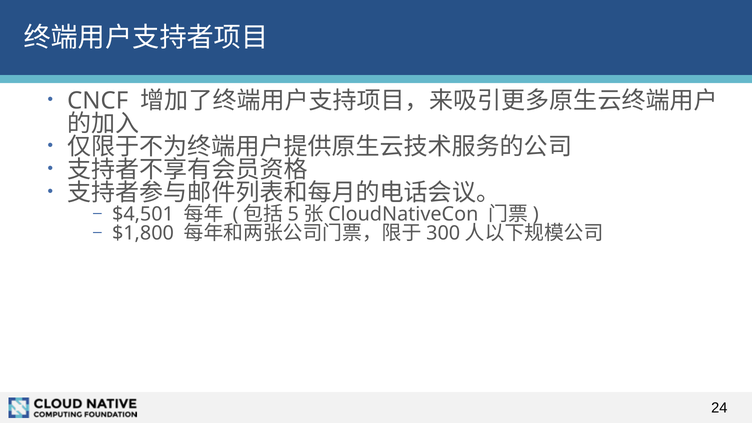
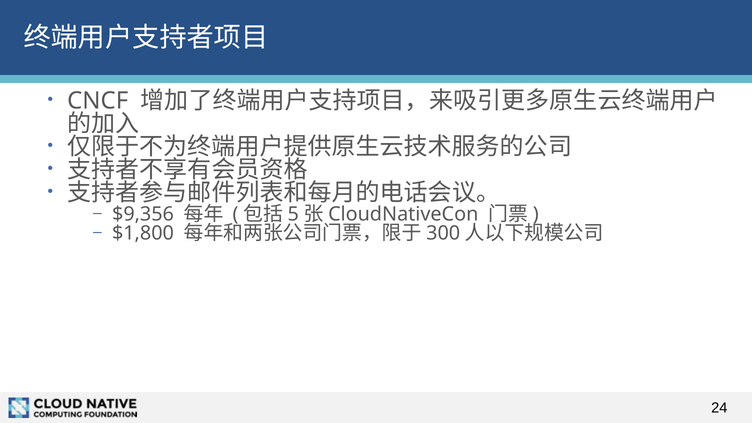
$4,501: $4,501 -> $9,356 (143, 214)
